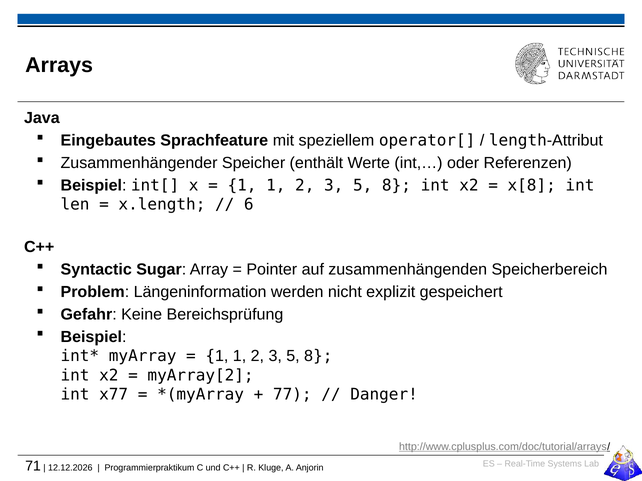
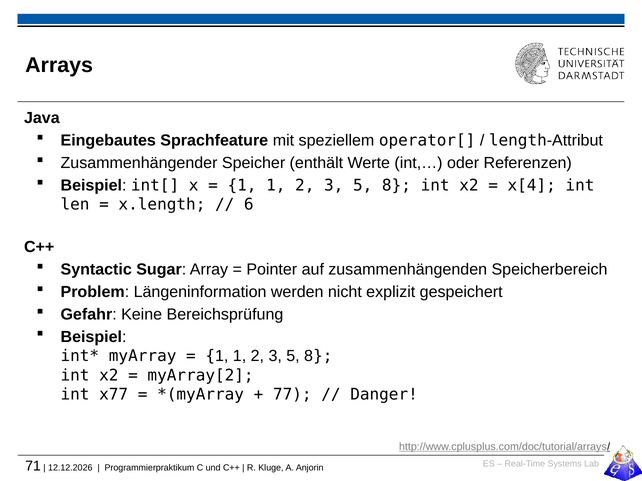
x[8: x[8 -> x[4 (532, 186)
